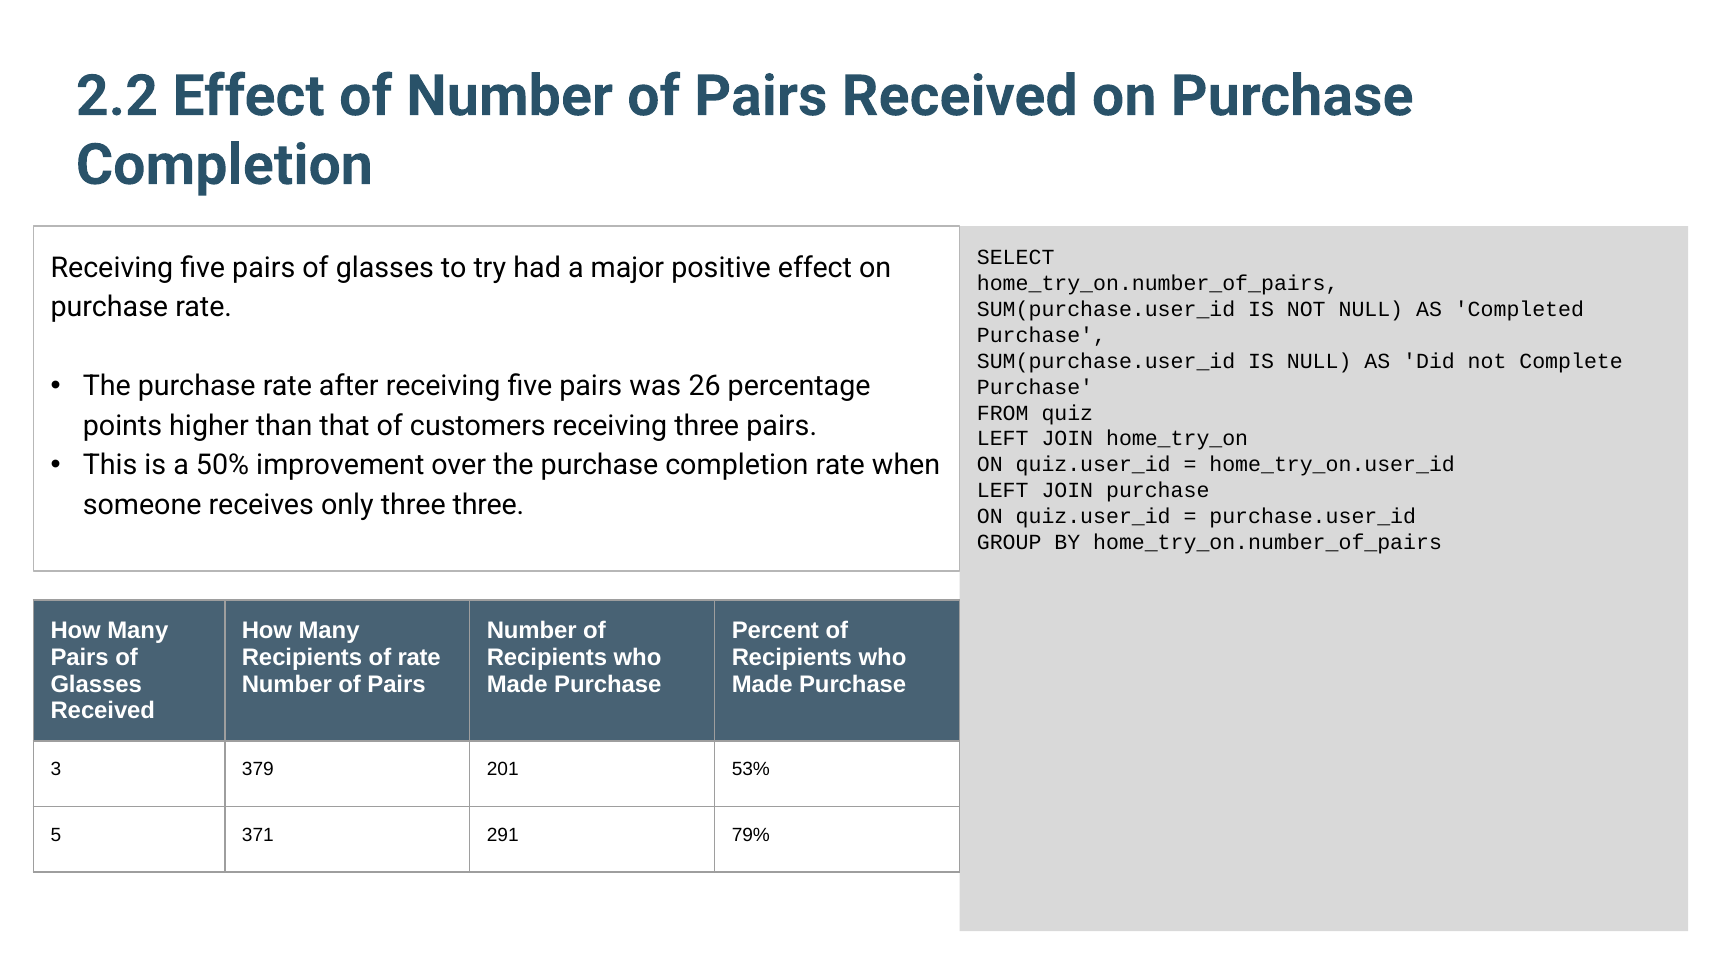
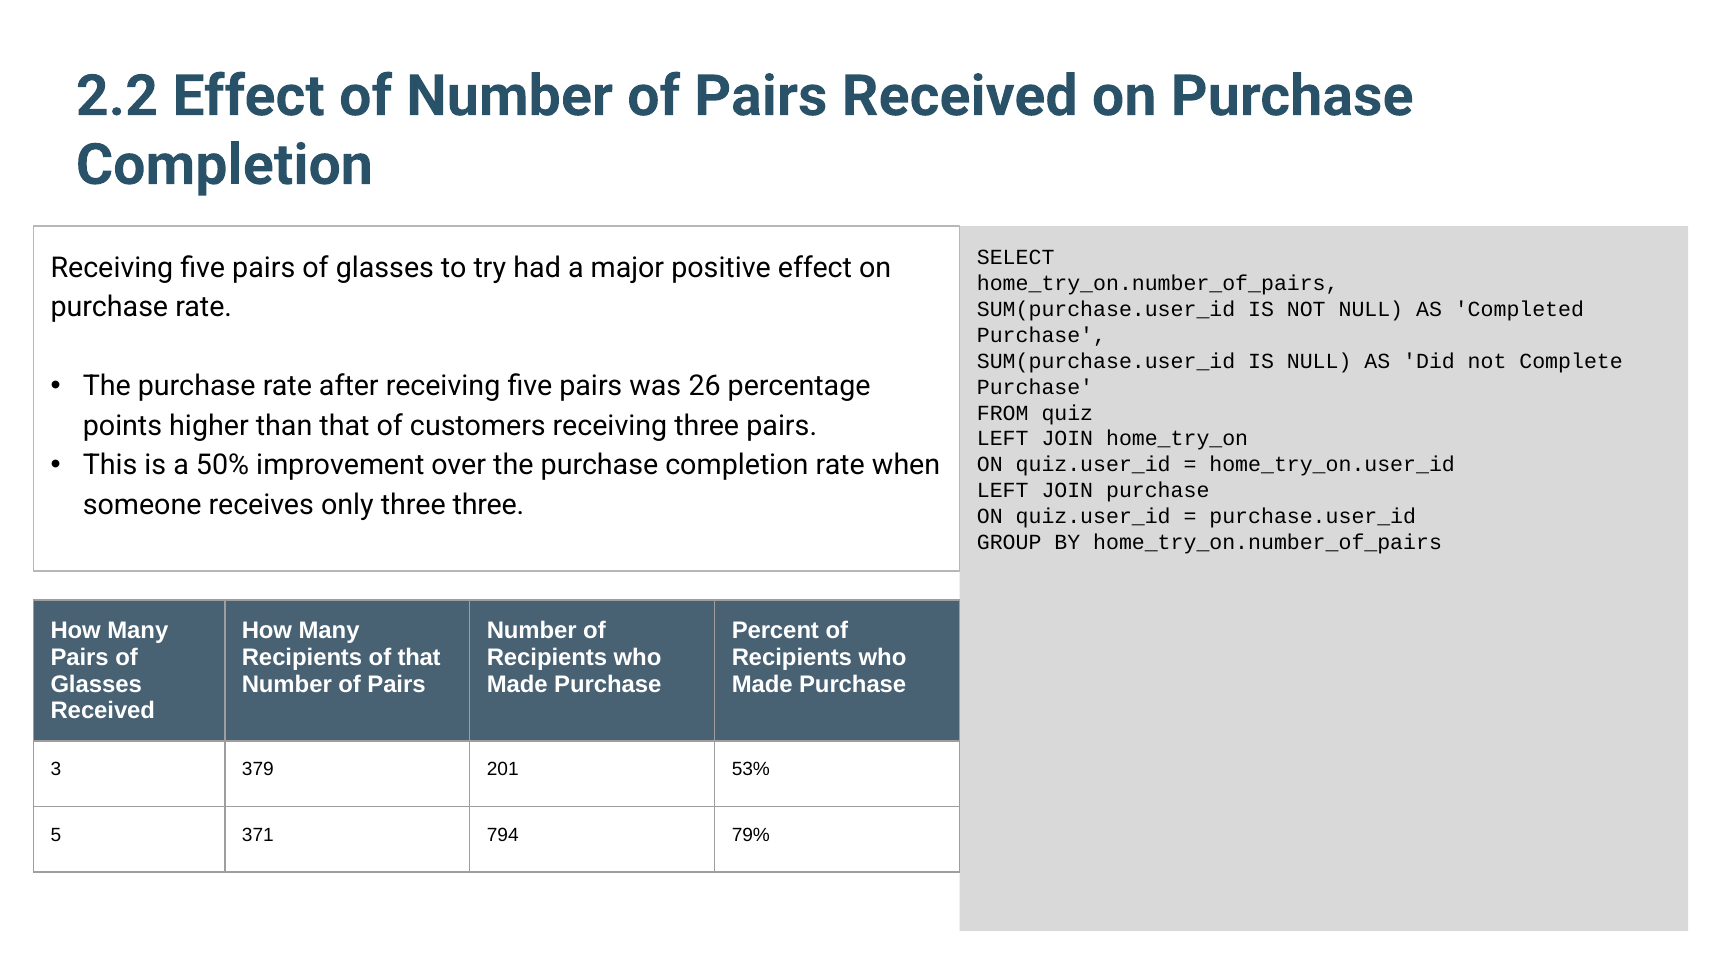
of rate: rate -> that (419, 658)
291: 291 -> 794 (503, 835)
